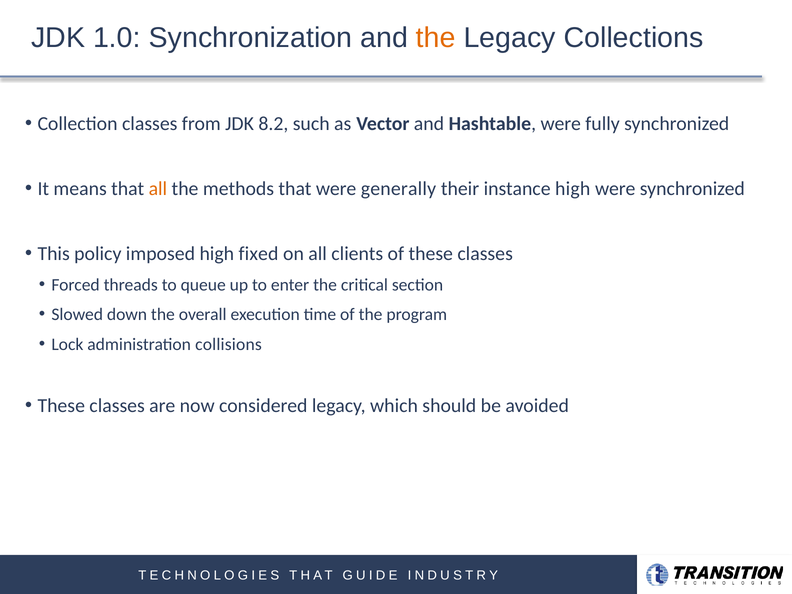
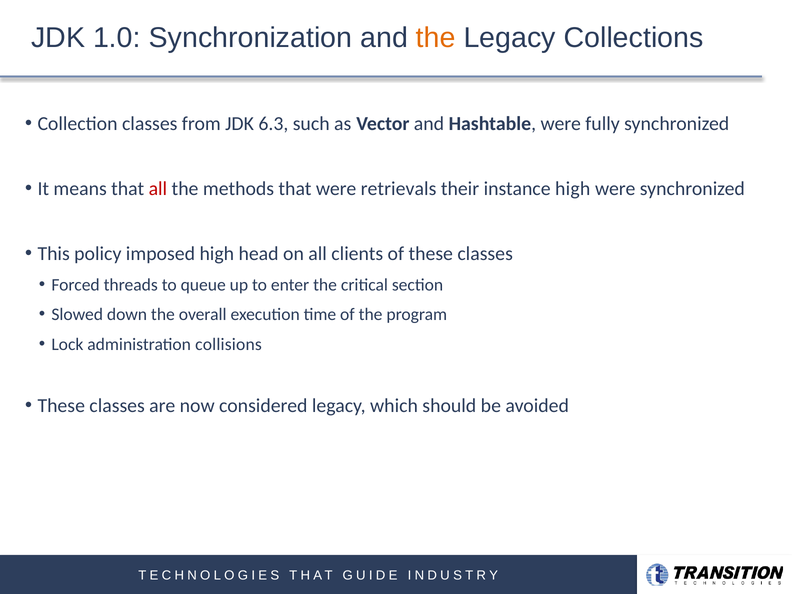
8.2: 8.2 -> 6.3 (273, 124)
all colour: orange -> red (158, 189)
generally: generally -> retrievals (399, 189)
fixed: fixed -> head (259, 254)
